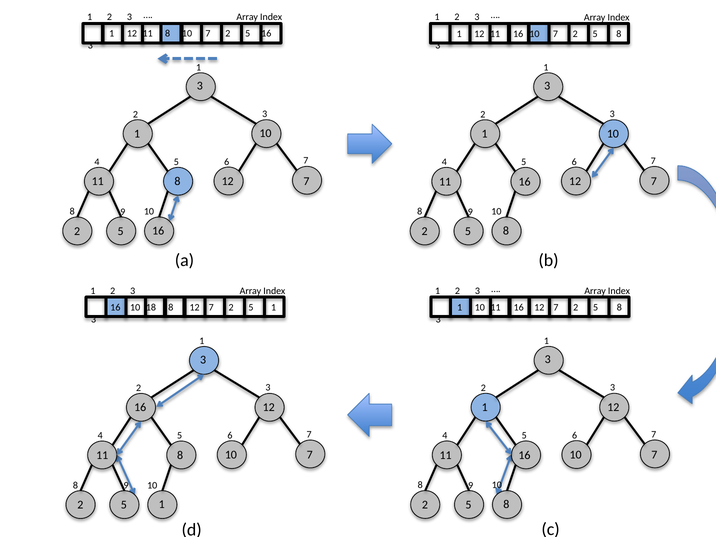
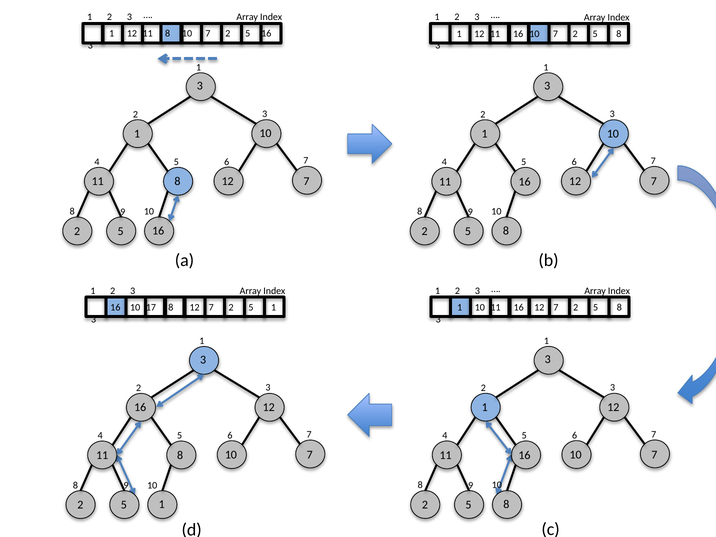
18: 18 -> 17 (151, 307)
